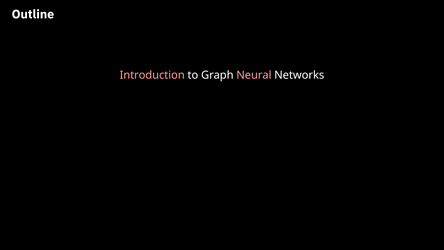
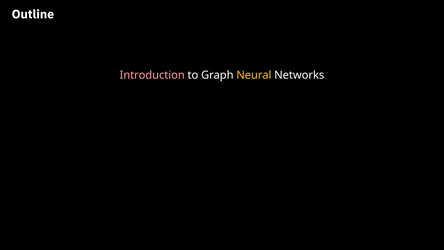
Neural colour: pink -> yellow (254, 75)
